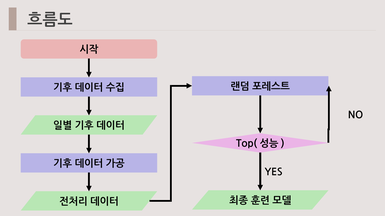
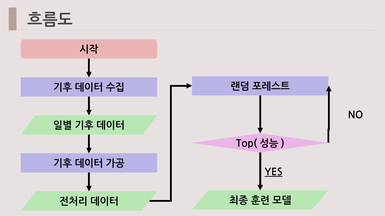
YES underline: none -> present (274, 173)
